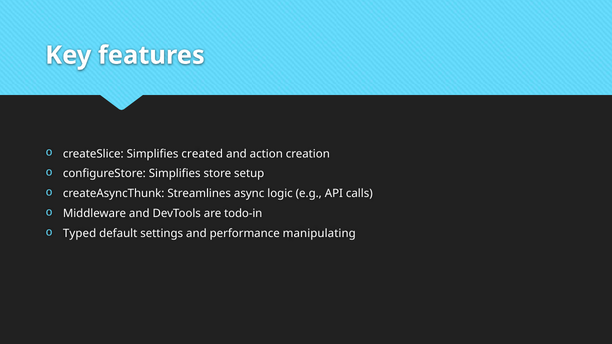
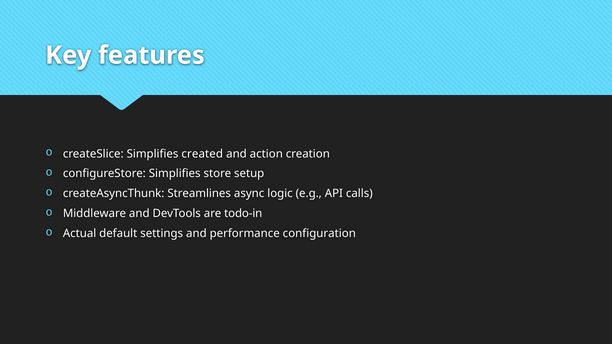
Typed: Typed -> Actual (80, 233)
manipulating: manipulating -> configuration (319, 233)
